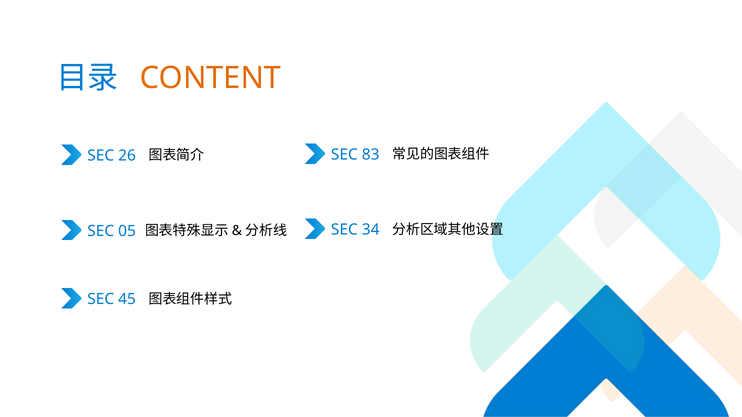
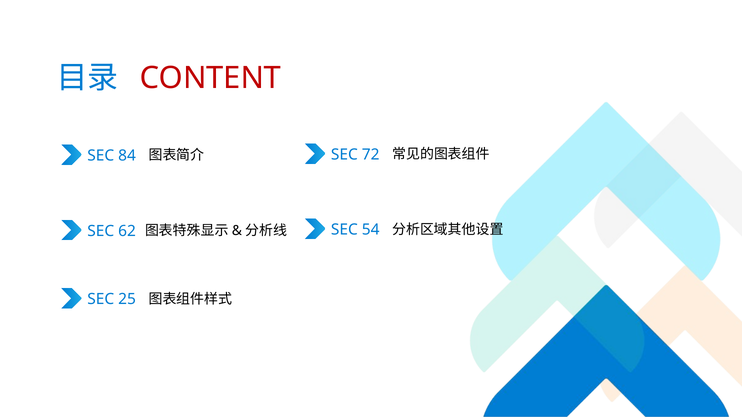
CONTENT colour: orange -> red (210, 78)
26: 26 -> 84 (127, 156)
83: 83 -> 72 (371, 155)
34: 34 -> 54 (371, 230)
05: 05 -> 62 (127, 231)
45: 45 -> 25 (127, 300)
